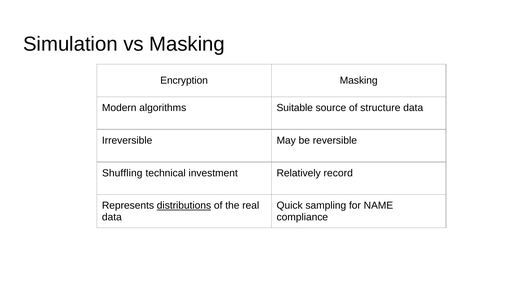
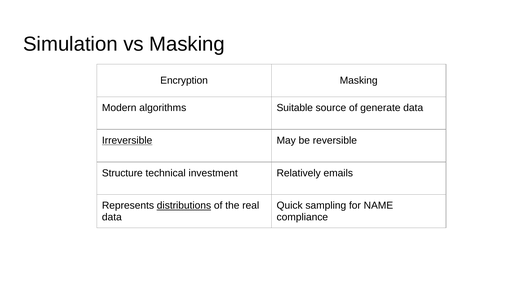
structure: structure -> generate (380, 108)
Irreversible underline: none -> present (127, 141)
Shuffling: Shuffling -> Structure (122, 173)
record: record -> emails (338, 173)
